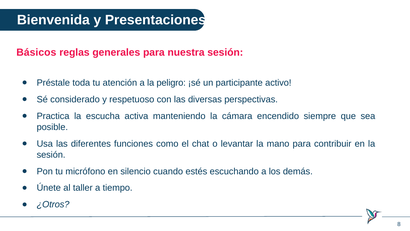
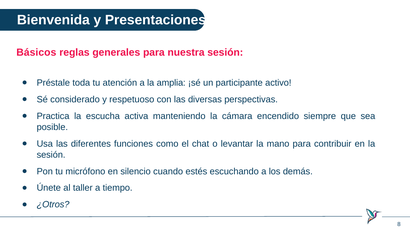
peligro: peligro -> amplia (171, 83)
